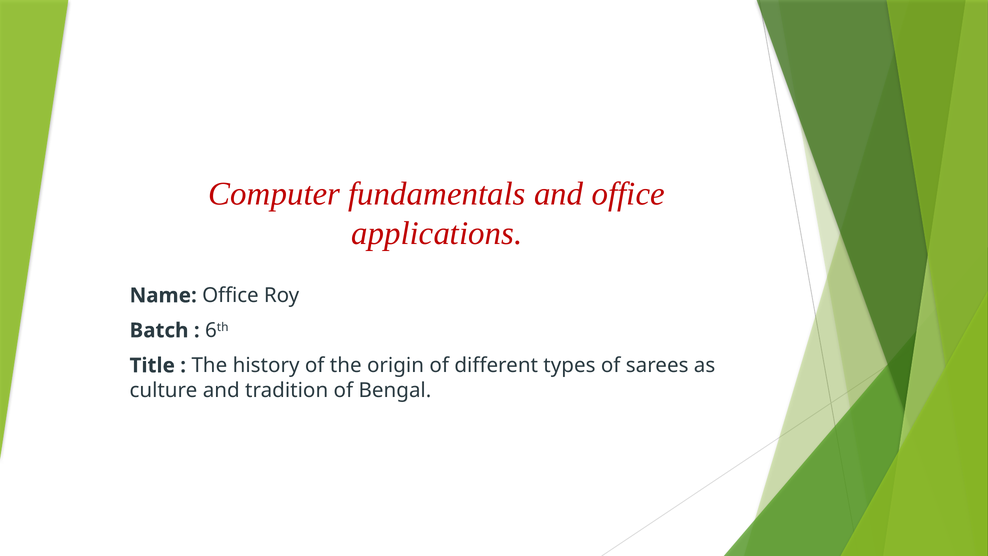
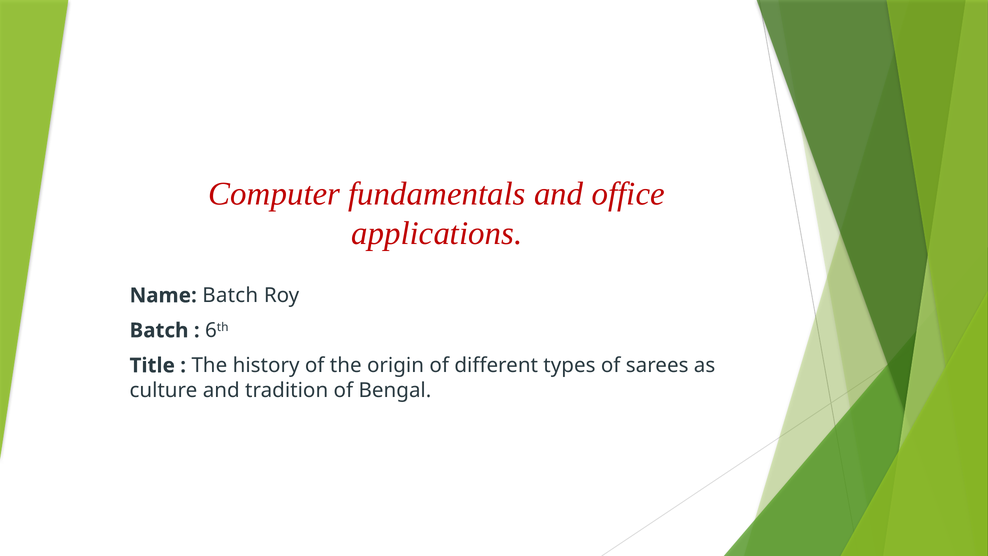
Name Office: Office -> Batch (230, 295)
